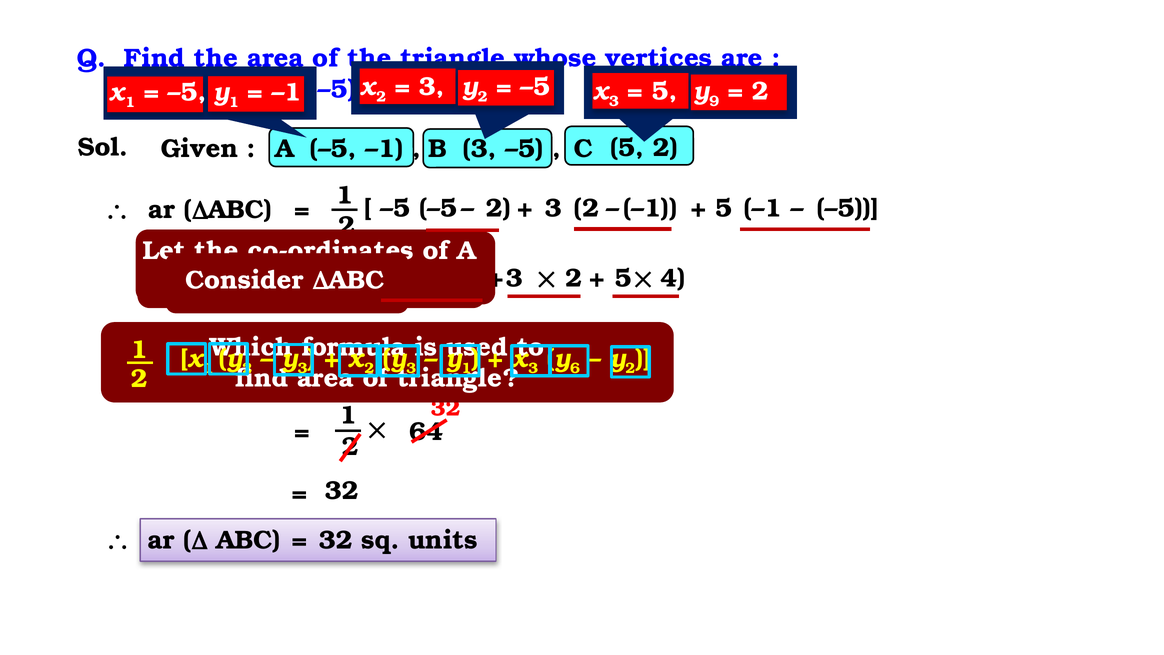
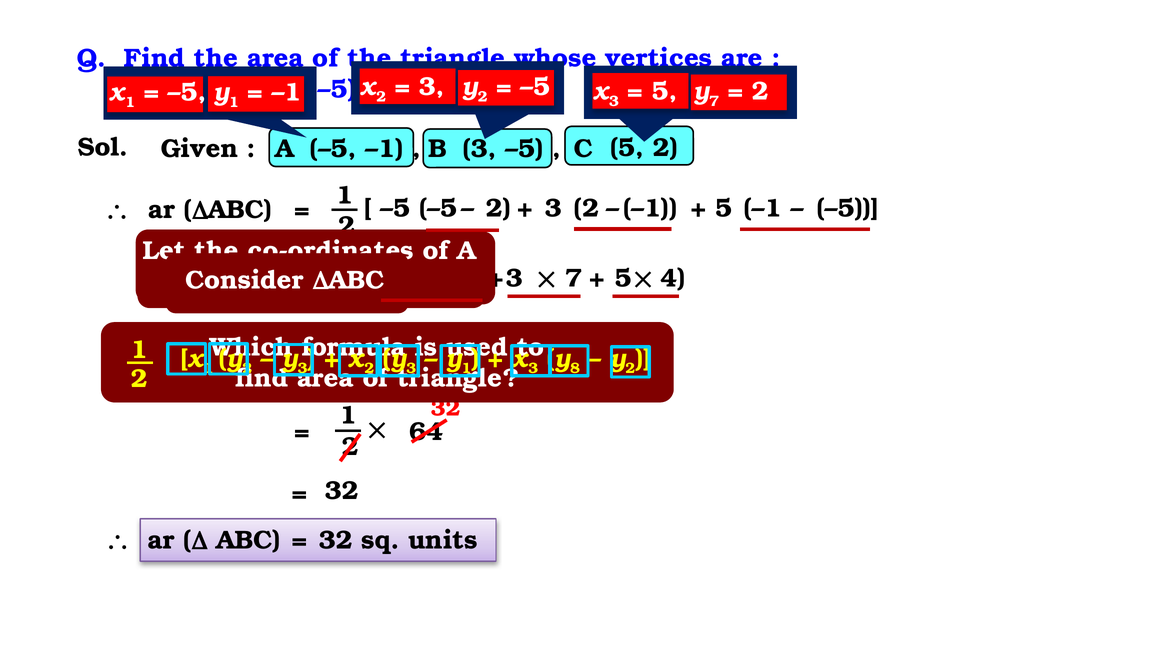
9: 9 -> 7 (714, 101)
2: 2 -> 7 (574, 278)
6: 6 -> 8 (575, 368)
